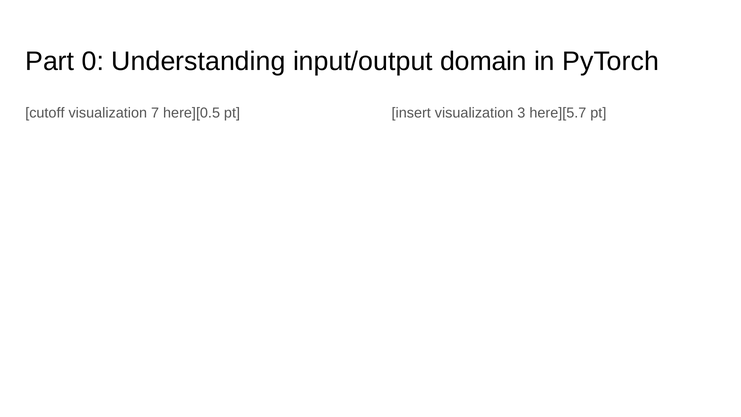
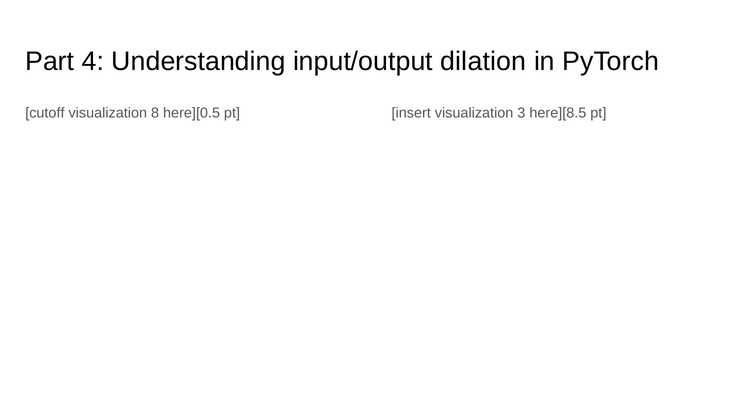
0: 0 -> 4 (93, 61)
domain: domain -> dilation (483, 61)
7: 7 -> 8 (155, 113)
here][5.7: here][5.7 -> here][8.5 (558, 113)
